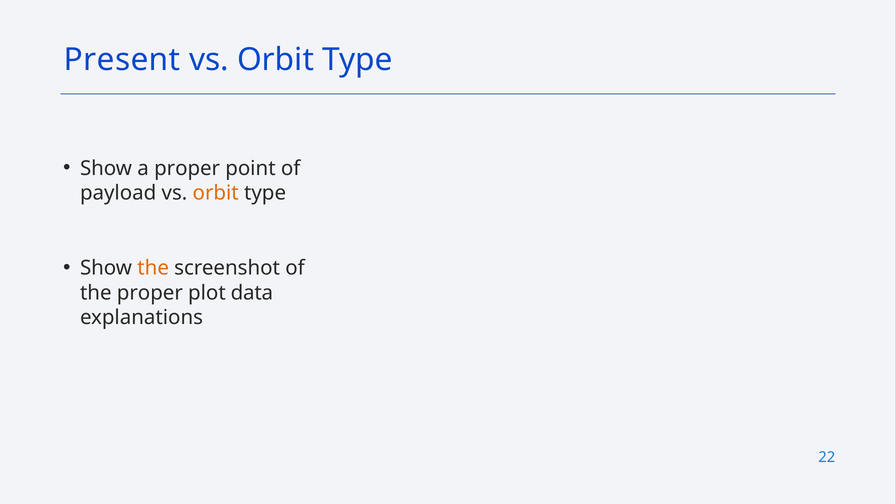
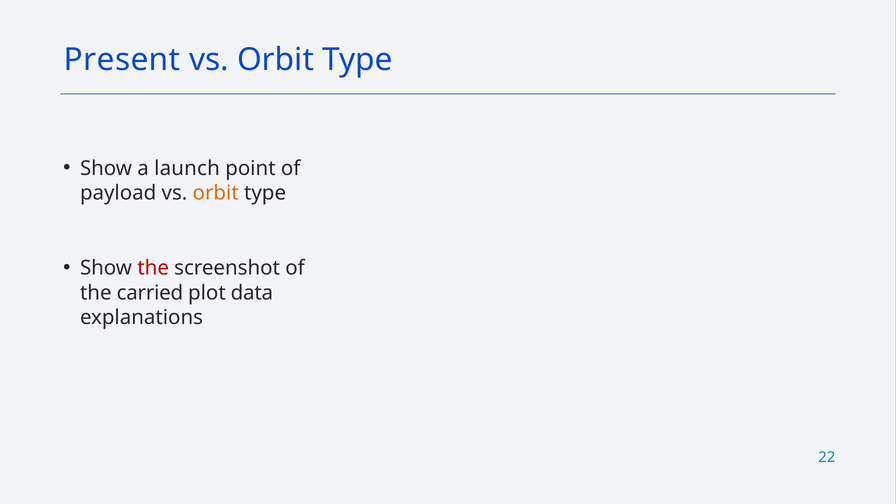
a proper: proper -> launch (187, 168)
the colour: orange -> red (153, 268)
the proper: proper -> carried (150, 293)
